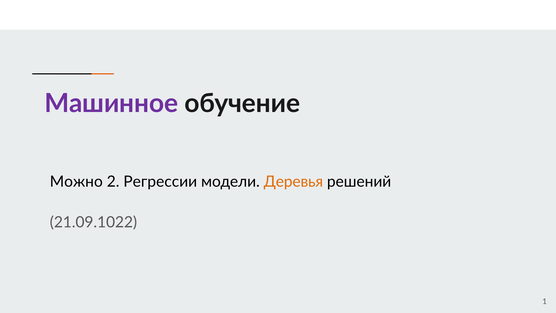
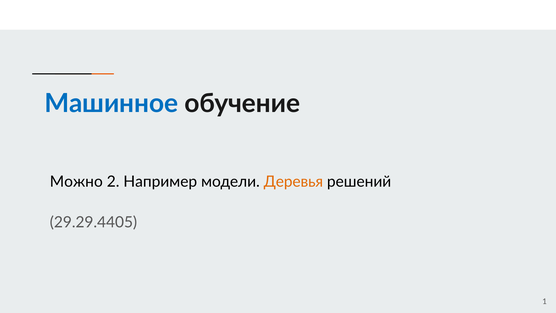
Машинное colour: purple -> blue (111, 104)
Регрессии: Регрессии -> Например (160, 182)
21.09.1022: 21.09.1022 -> 29.29.4405 (93, 222)
